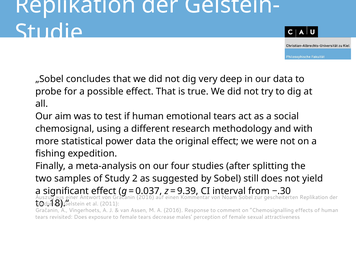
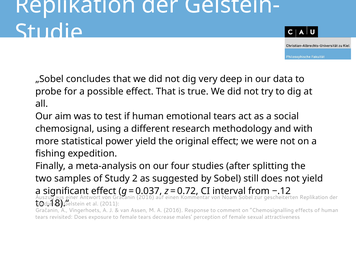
power data: data -> yield (146, 141)
9.39: 9.39 -> 0.72 (188, 191)
−.30: −.30 -> −.12 (281, 191)
